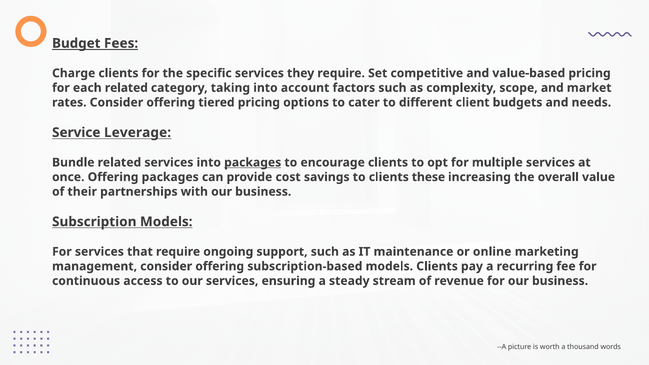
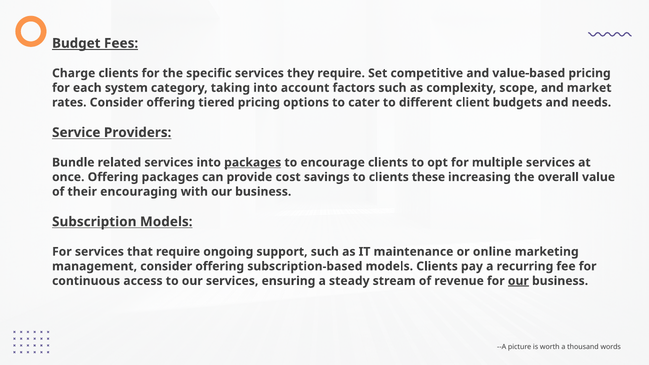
each related: related -> system (126, 88)
Leverage: Leverage -> Providers (138, 133)
partnerships: partnerships -> encouraging (139, 192)
our underline: none -> present (518, 281)
